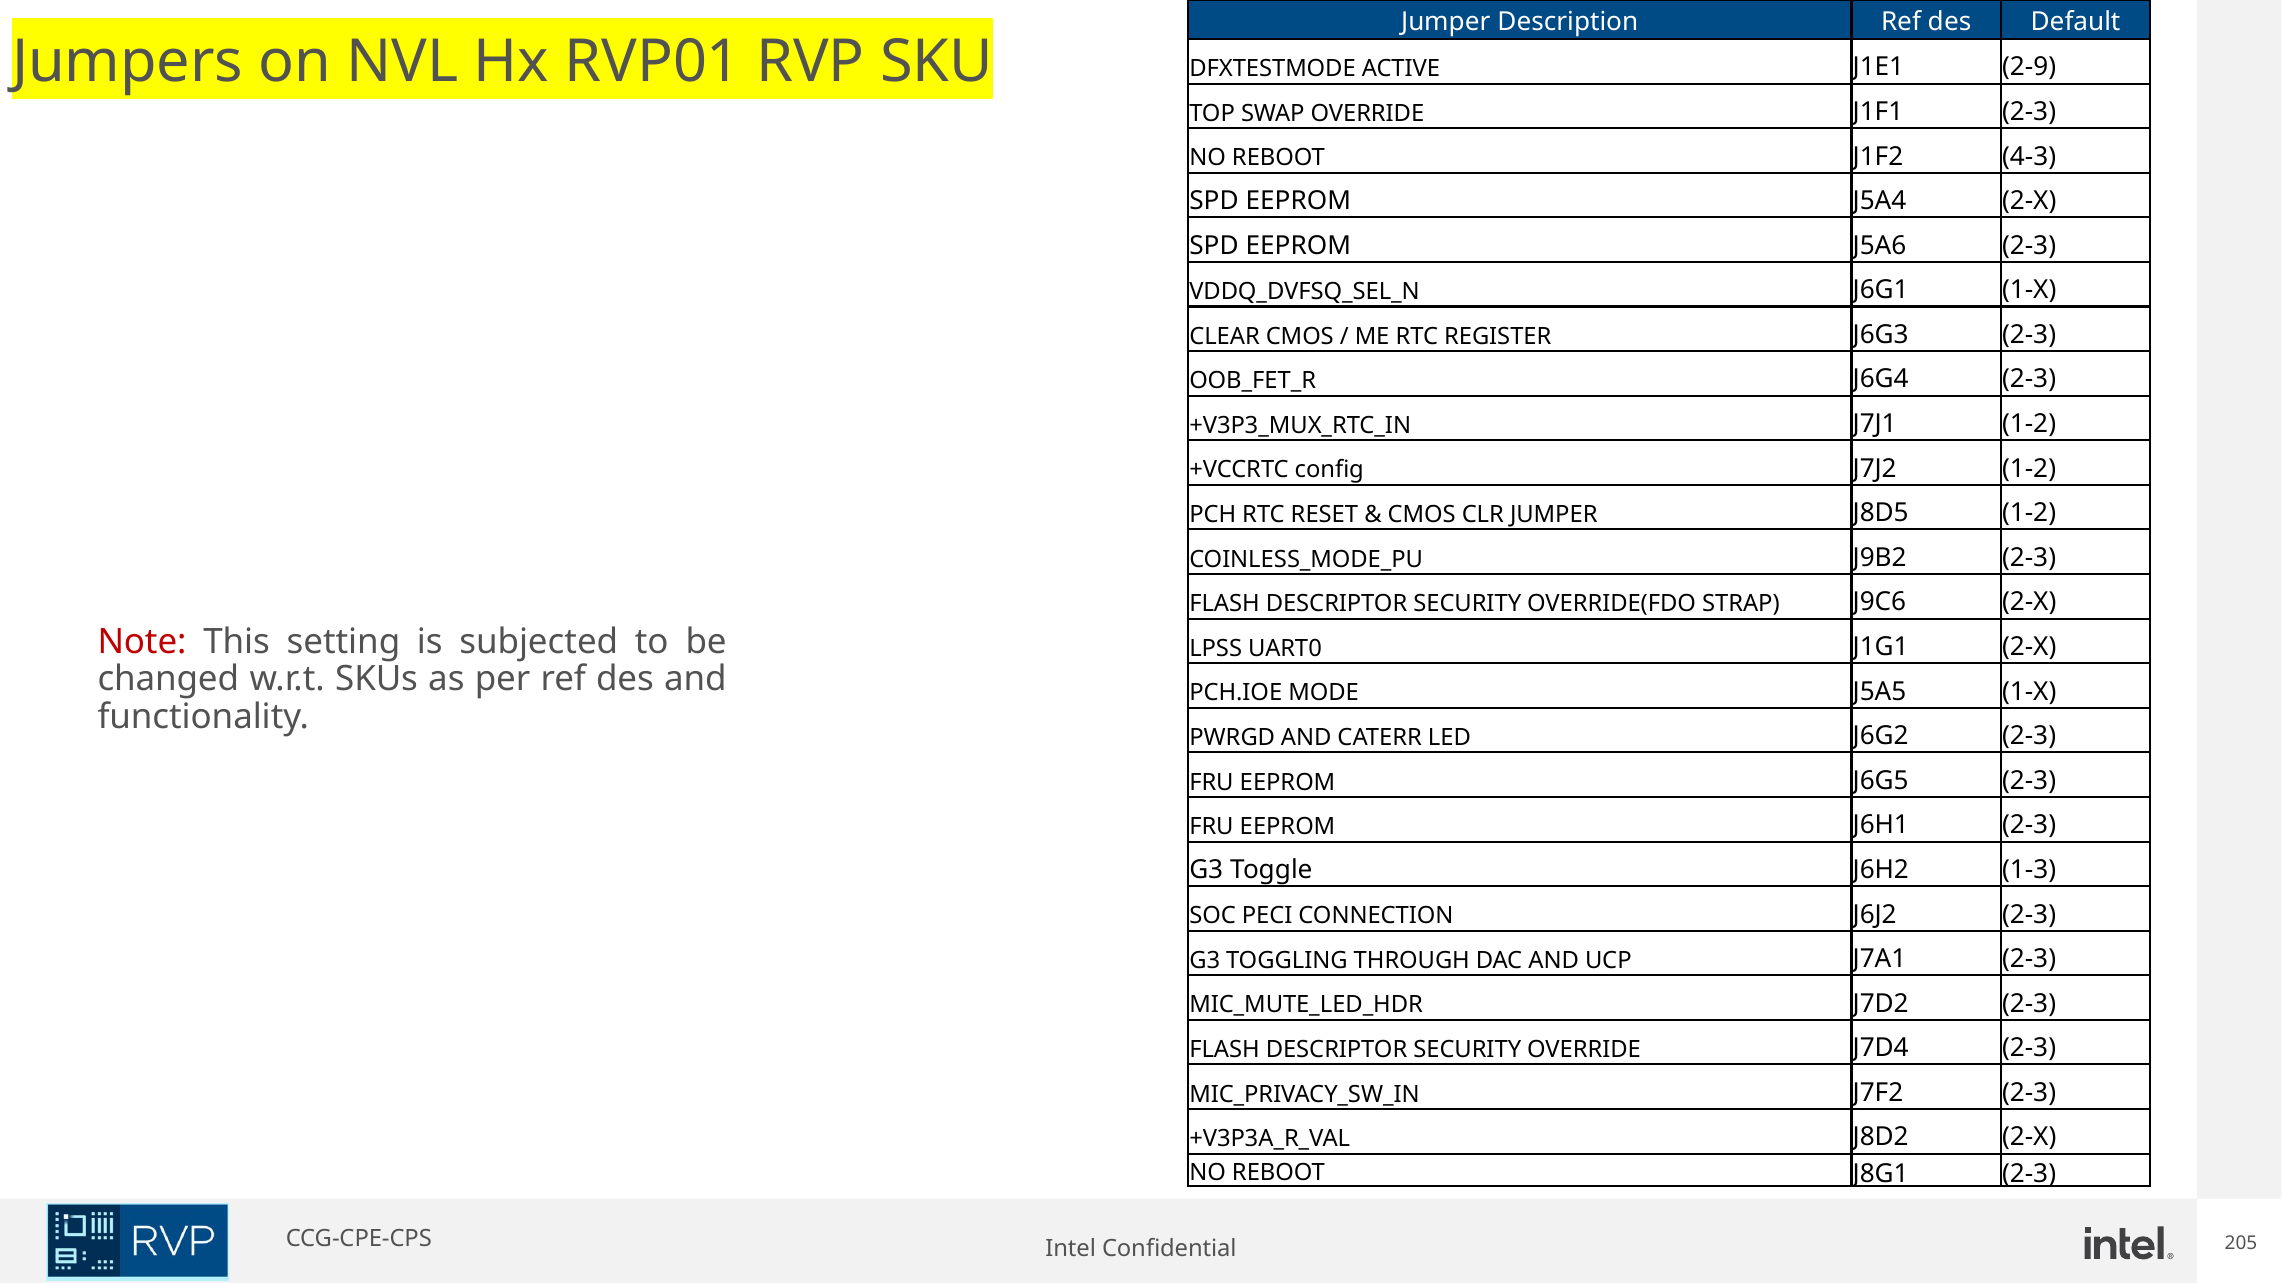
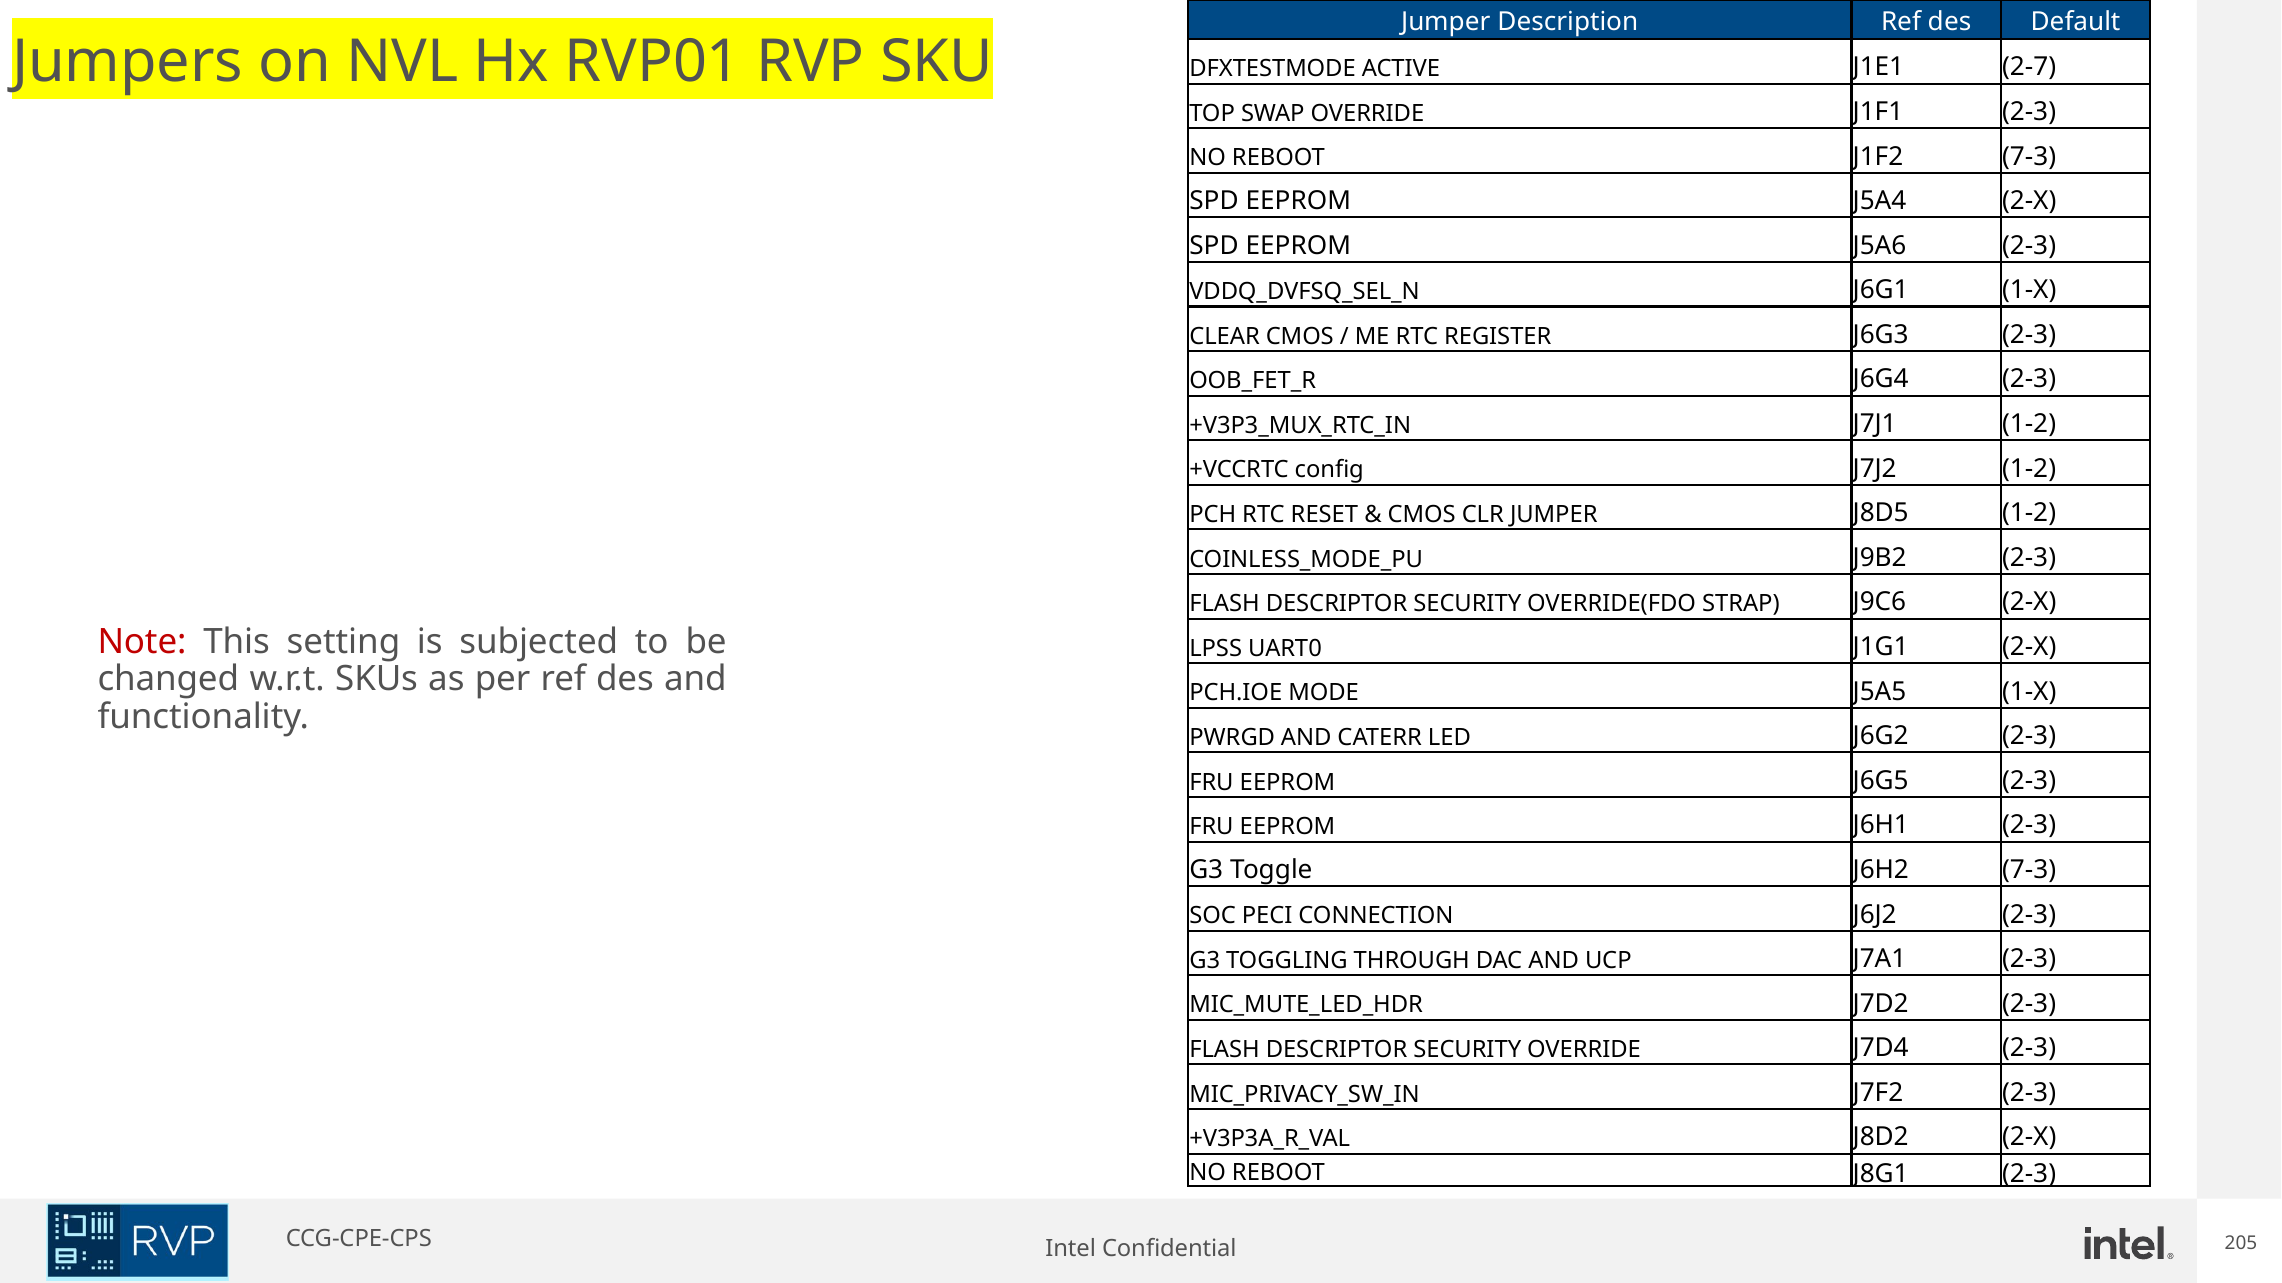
2-9: 2-9 -> 2-7 (2029, 67)
J1F2 4-3: 4-3 -> 7-3 (2029, 157)
J6H2 1-3: 1-3 -> 7-3 (2029, 870)
